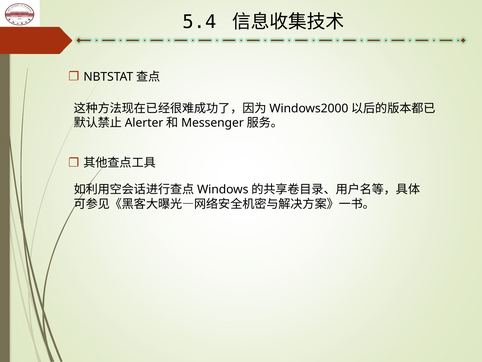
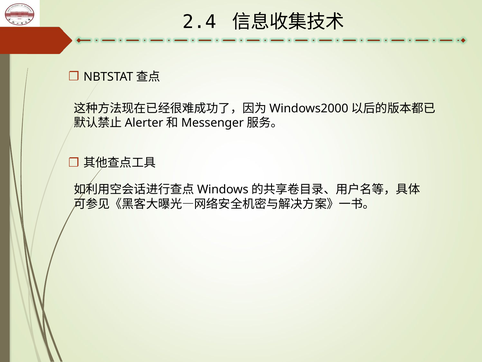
5.4: 5.4 -> 2.4 (199, 22)
